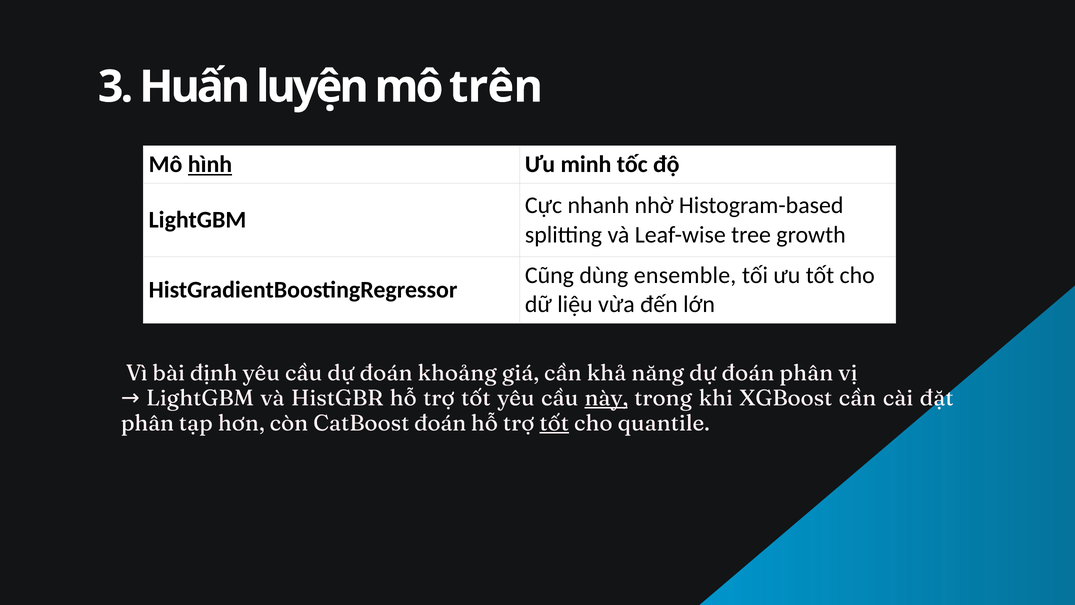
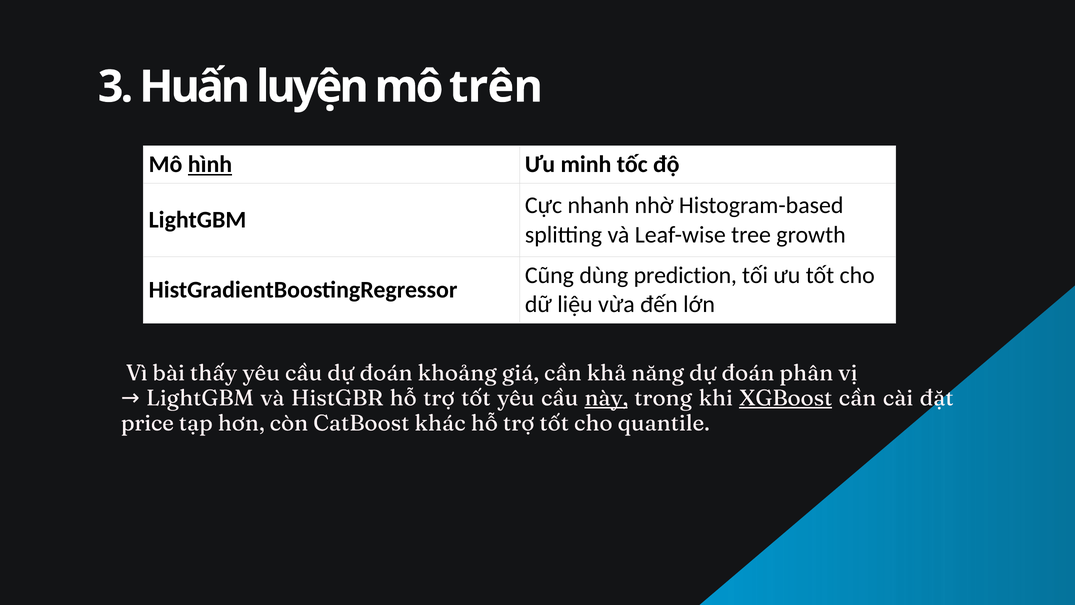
ensemble: ensemble -> prediction (685, 275)
định: định -> thấy (214, 373)
XGBoost underline: none -> present (786, 398)
phân: phân -> price (147, 423)
CatBoost đoán: đoán -> khác (440, 423)
tốt underline: present -> none (554, 423)
